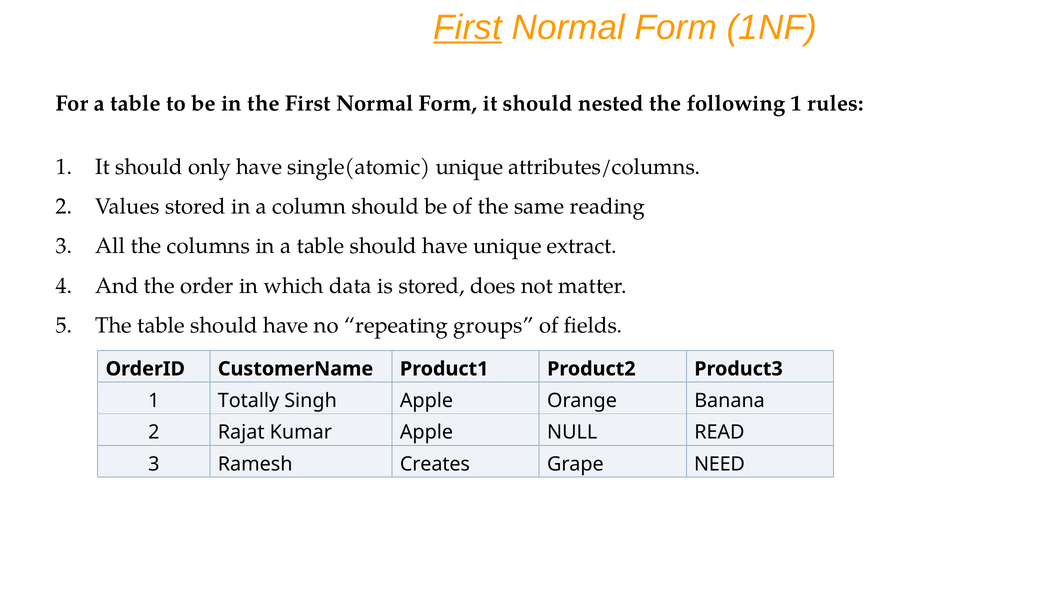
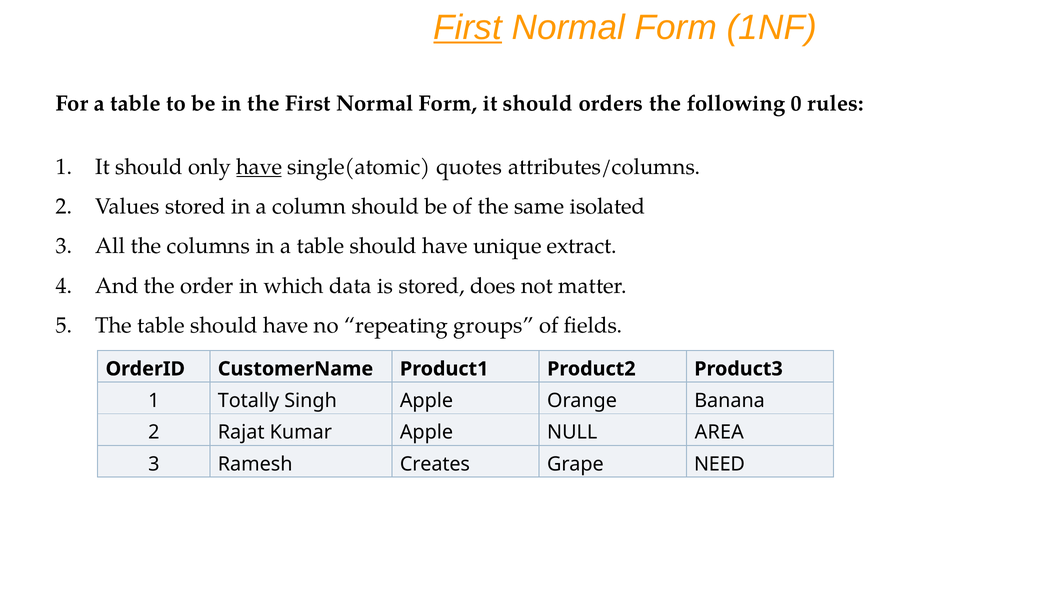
nested: nested -> orders (611, 104)
following 1: 1 -> 0 (796, 104)
have underline: none -> present (259, 167)
single(atomic unique: unique -> quotes (469, 167)
reading: reading -> isolated (608, 207)
READ: READ -> AREA (719, 432)
